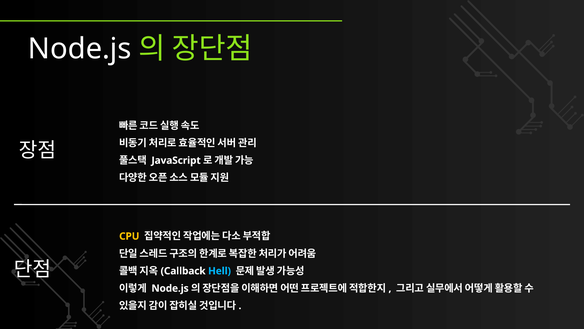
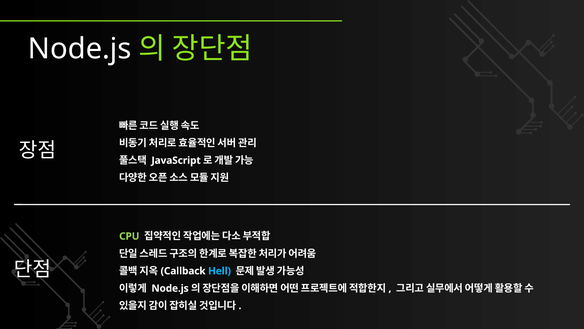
CPU colour: yellow -> light green (129, 236)
